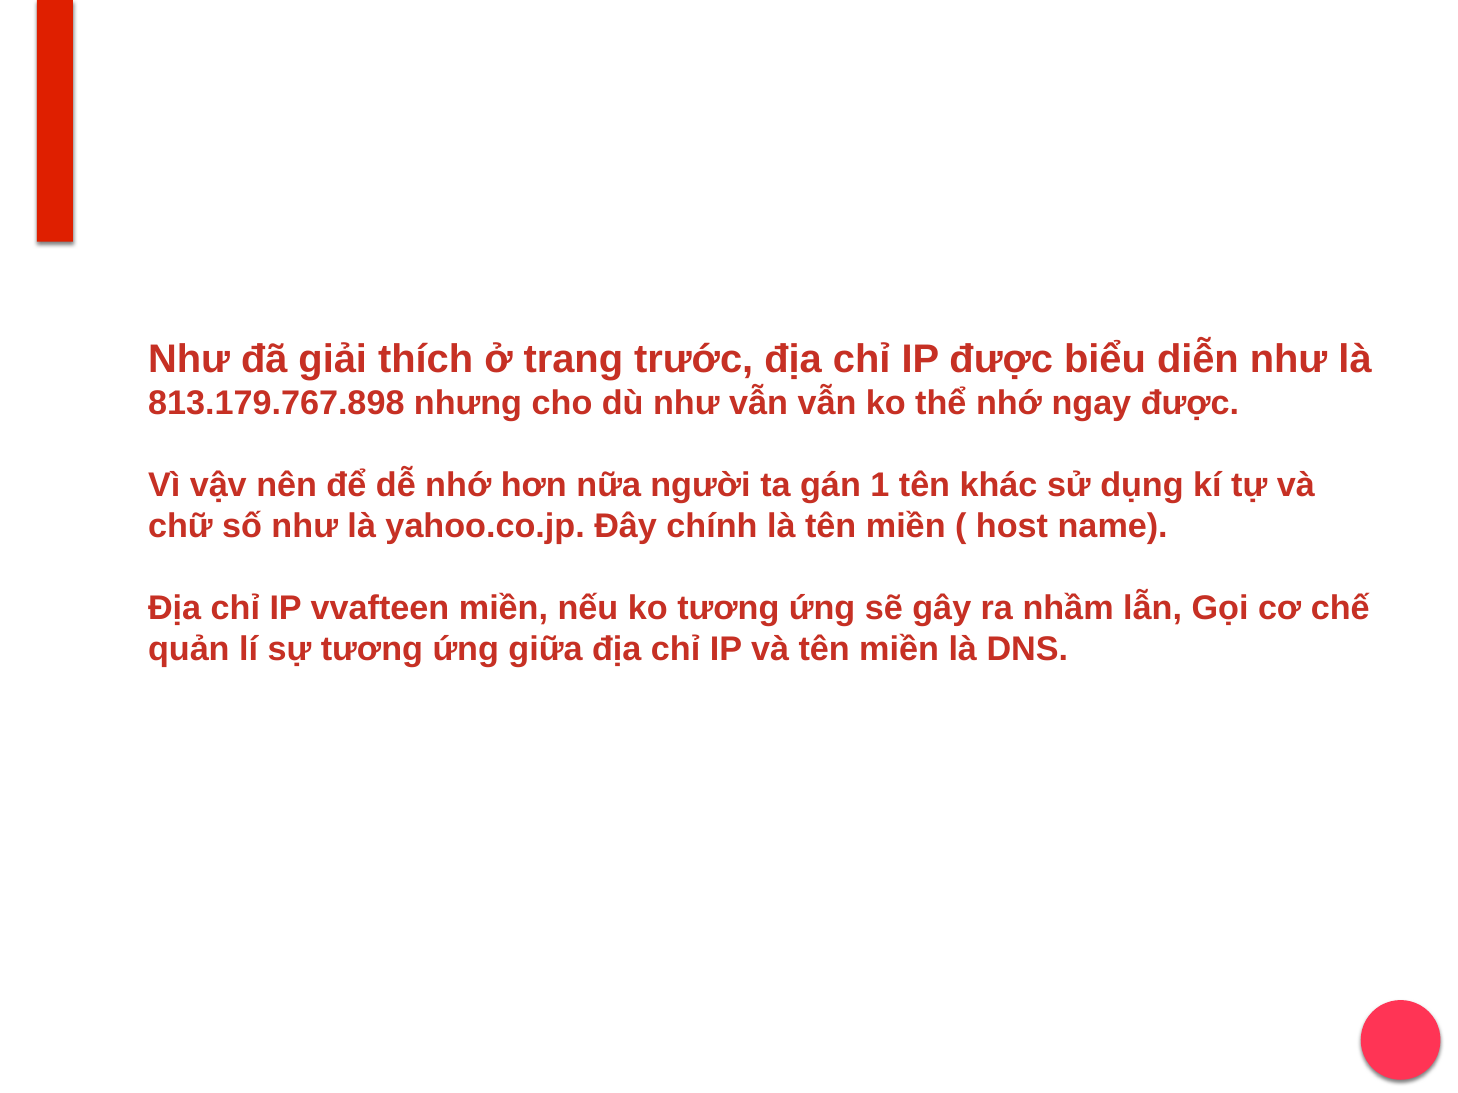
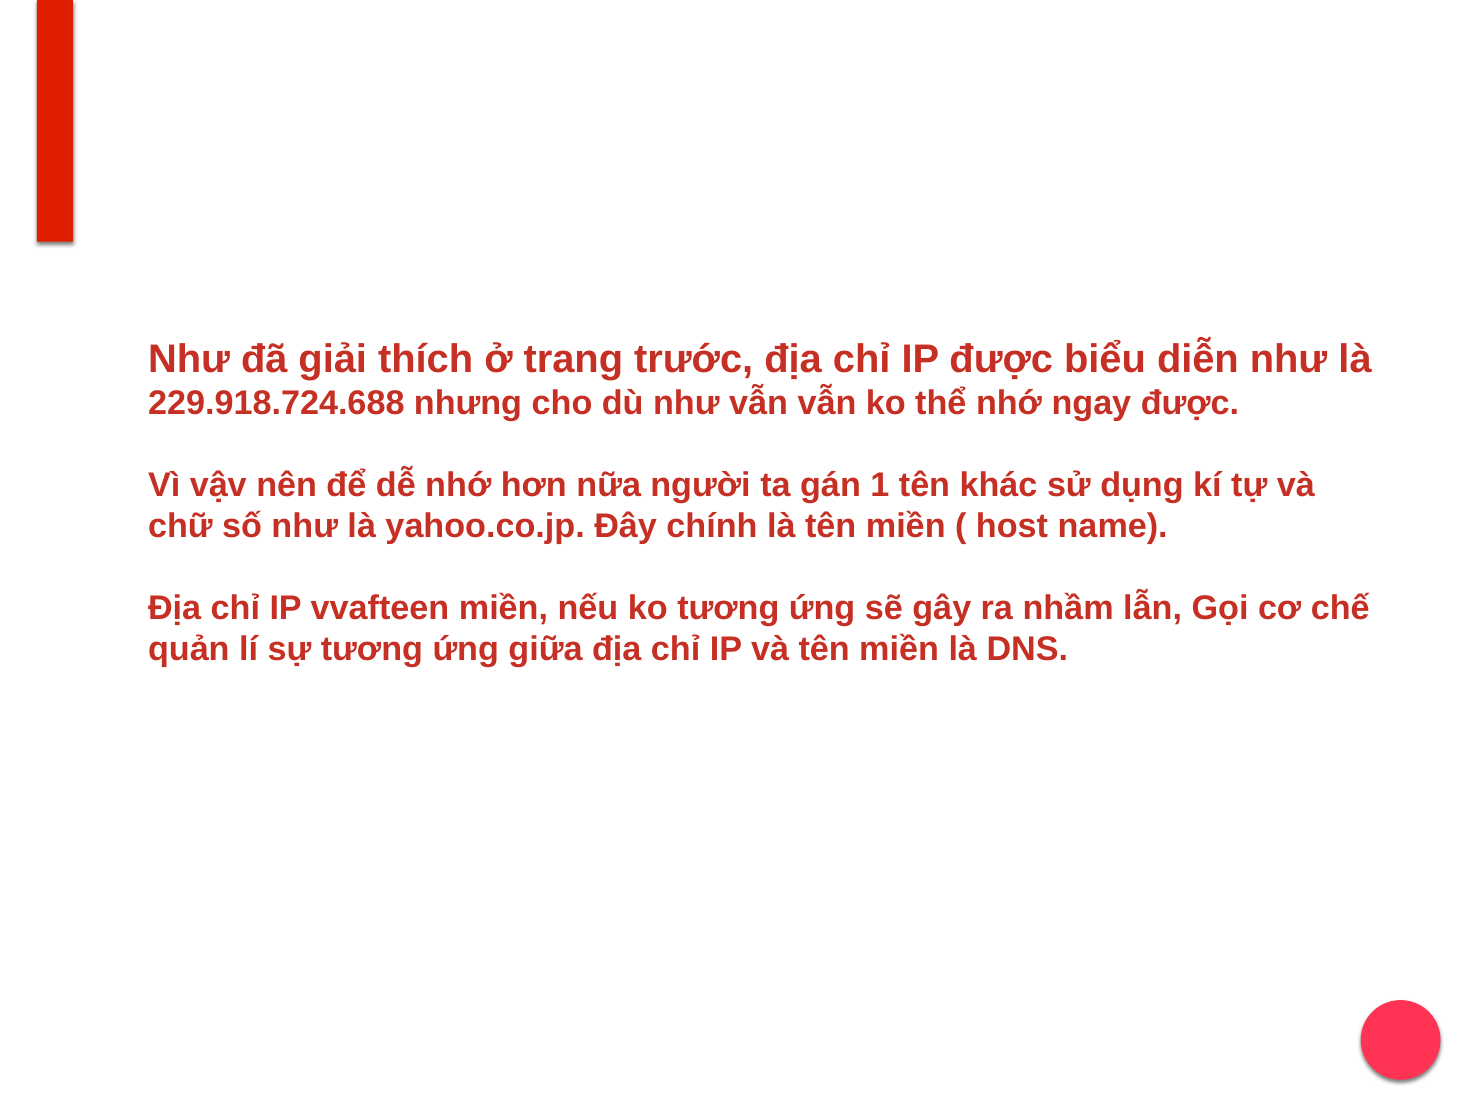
813.179.767.898: 813.179.767.898 -> 229.918.724.688 (276, 403)
